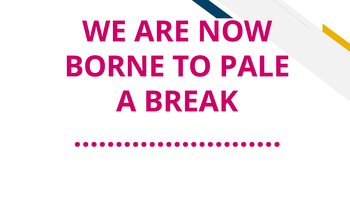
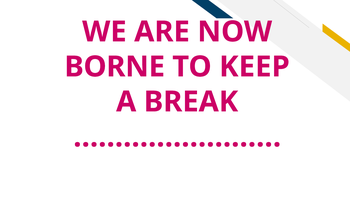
PALE: PALE -> KEEP (254, 67)
